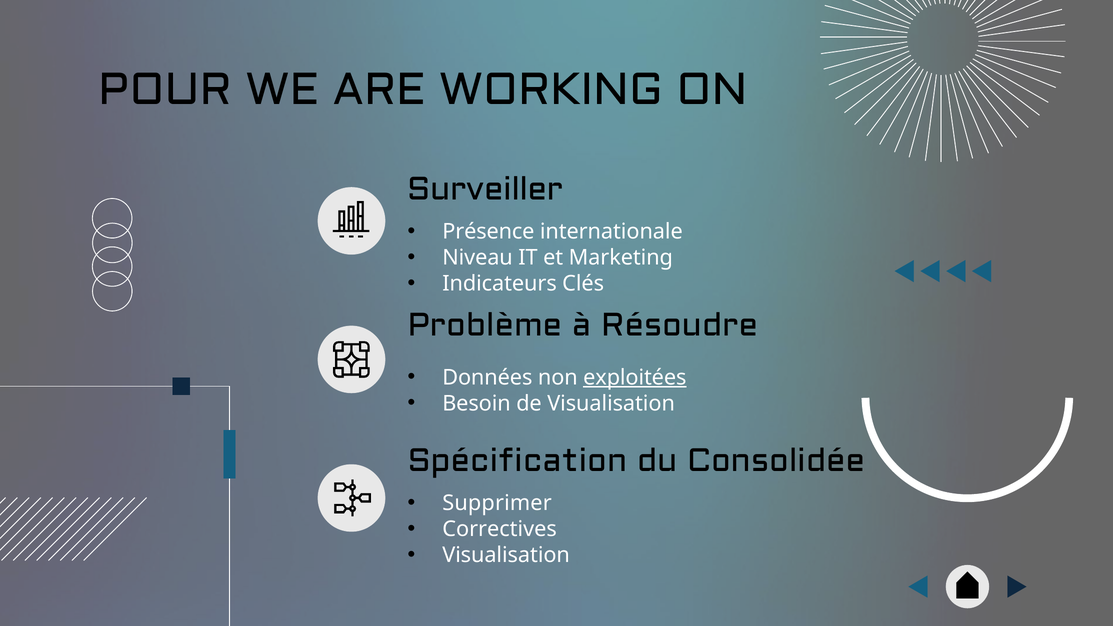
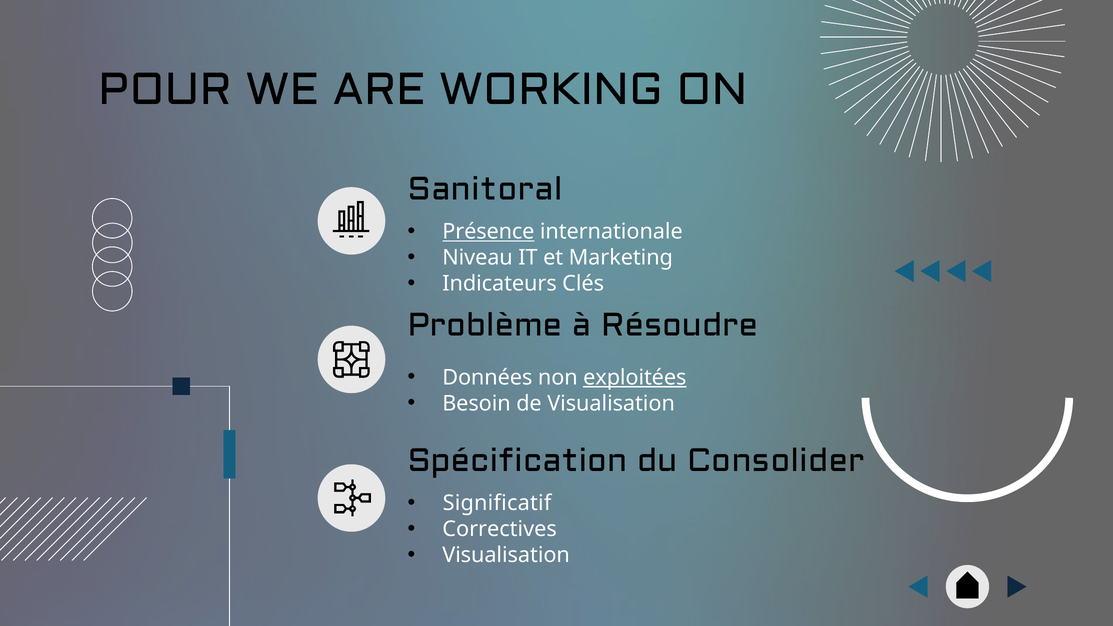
Surveiller: Surveiller -> Sanitoral (485, 189)
Présence underline: none -> present (488, 232)
Consolidée: Consolidée -> Consolider (776, 461)
Supprimer: Supprimer -> Significatif (497, 503)
